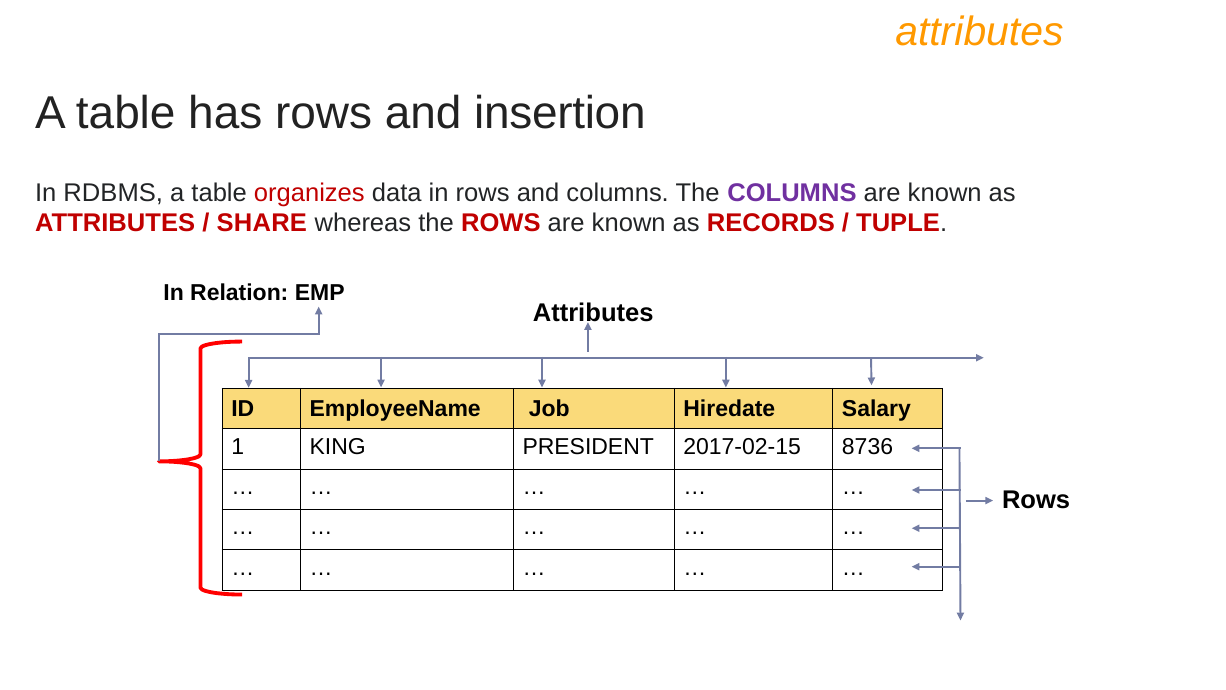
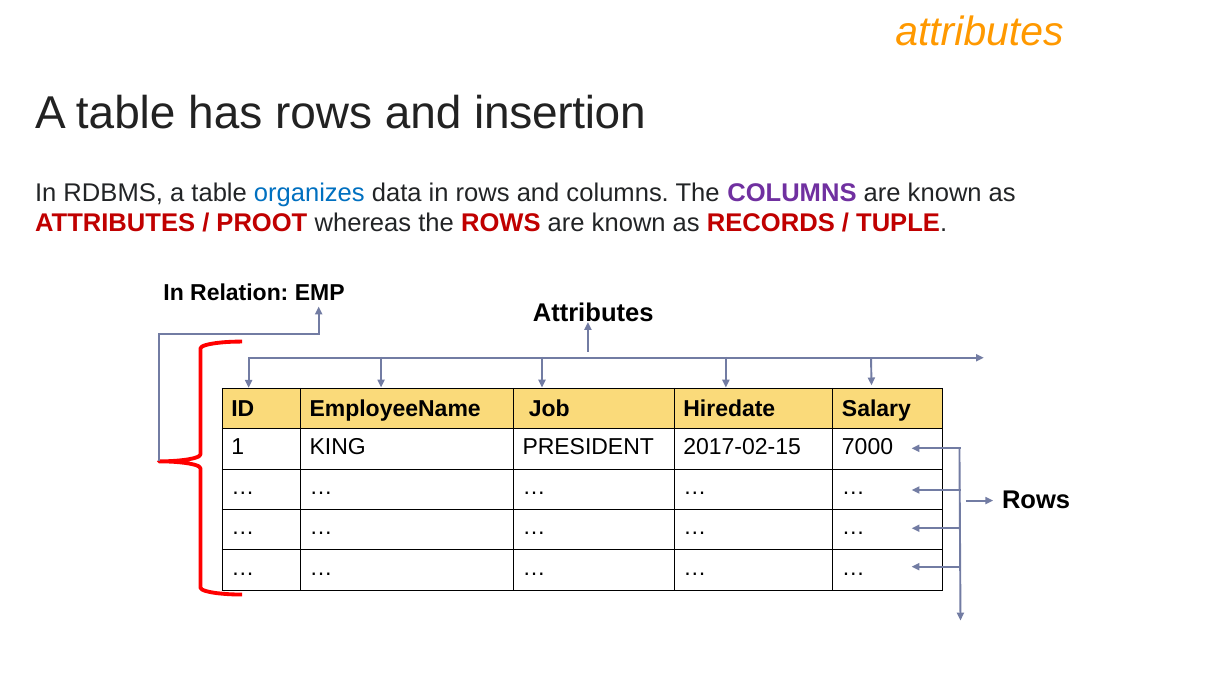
organizes colour: red -> blue (309, 193)
SHARE: SHARE -> PROOT (262, 223)
8736: 8736 -> 7000 (868, 446)
